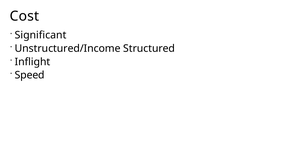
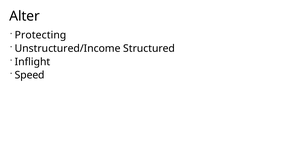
Cost: Cost -> Alter (25, 16)
Significant: Significant -> Protecting (41, 35)
